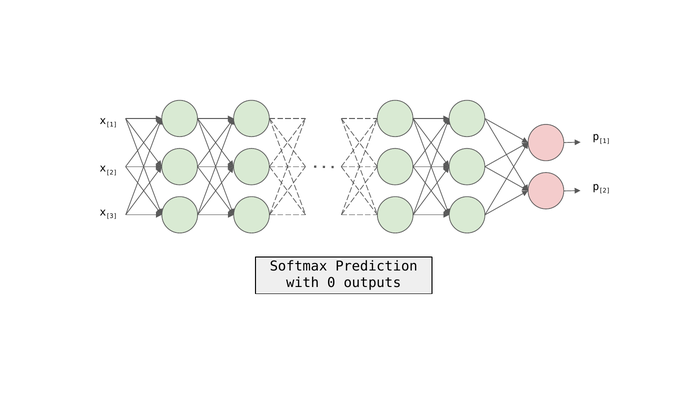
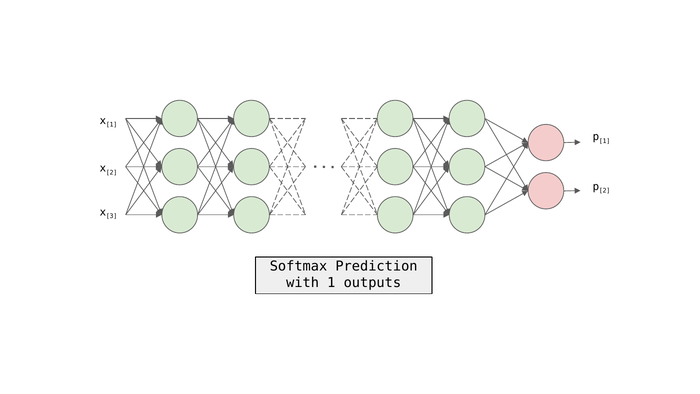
with 0: 0 -> 1 (331, 282)
